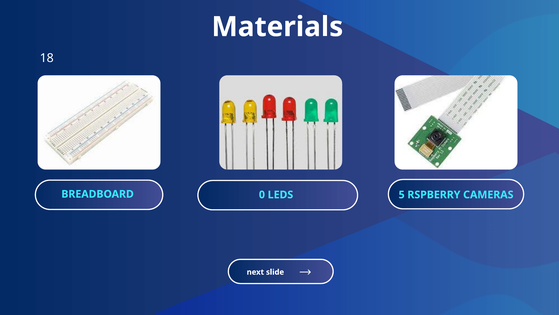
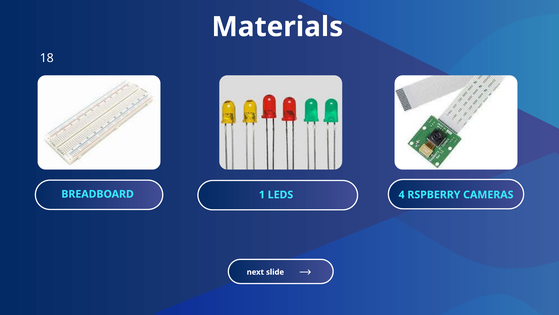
0: 0 -> 1 (262, 194)
5: 5 -> 4 (402, 194)
